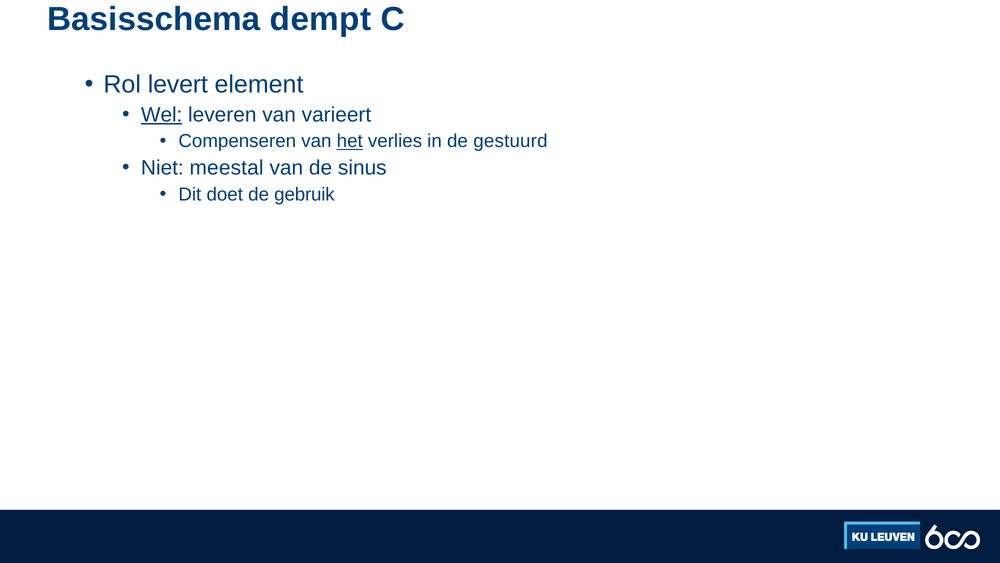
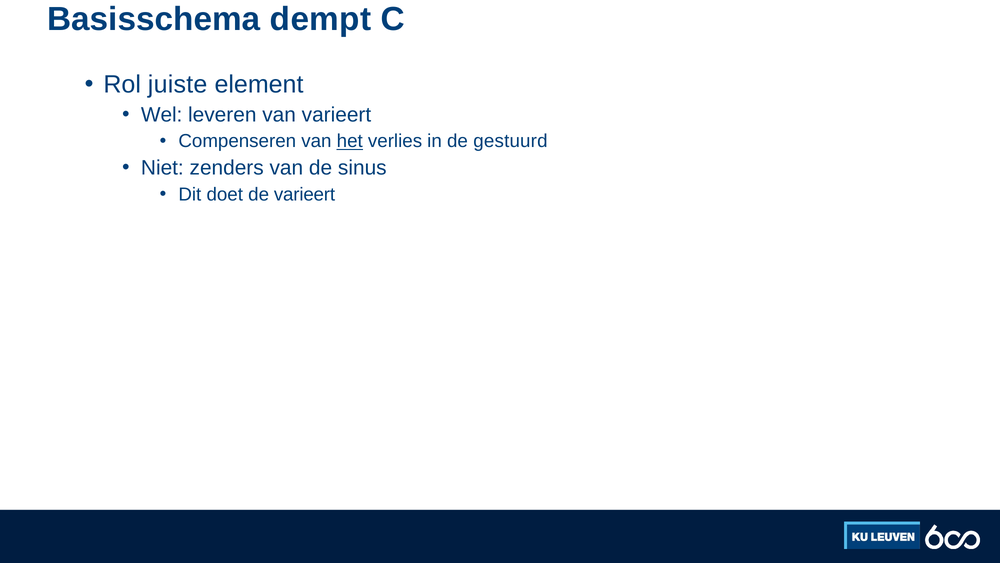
levert: levert -> juiste (178, 85)
Wel underline: present -> none (162, 115)
meestal: meestal -> zenders (227, 168)
de gebruik: gebruik -> varieert (305, 194)
